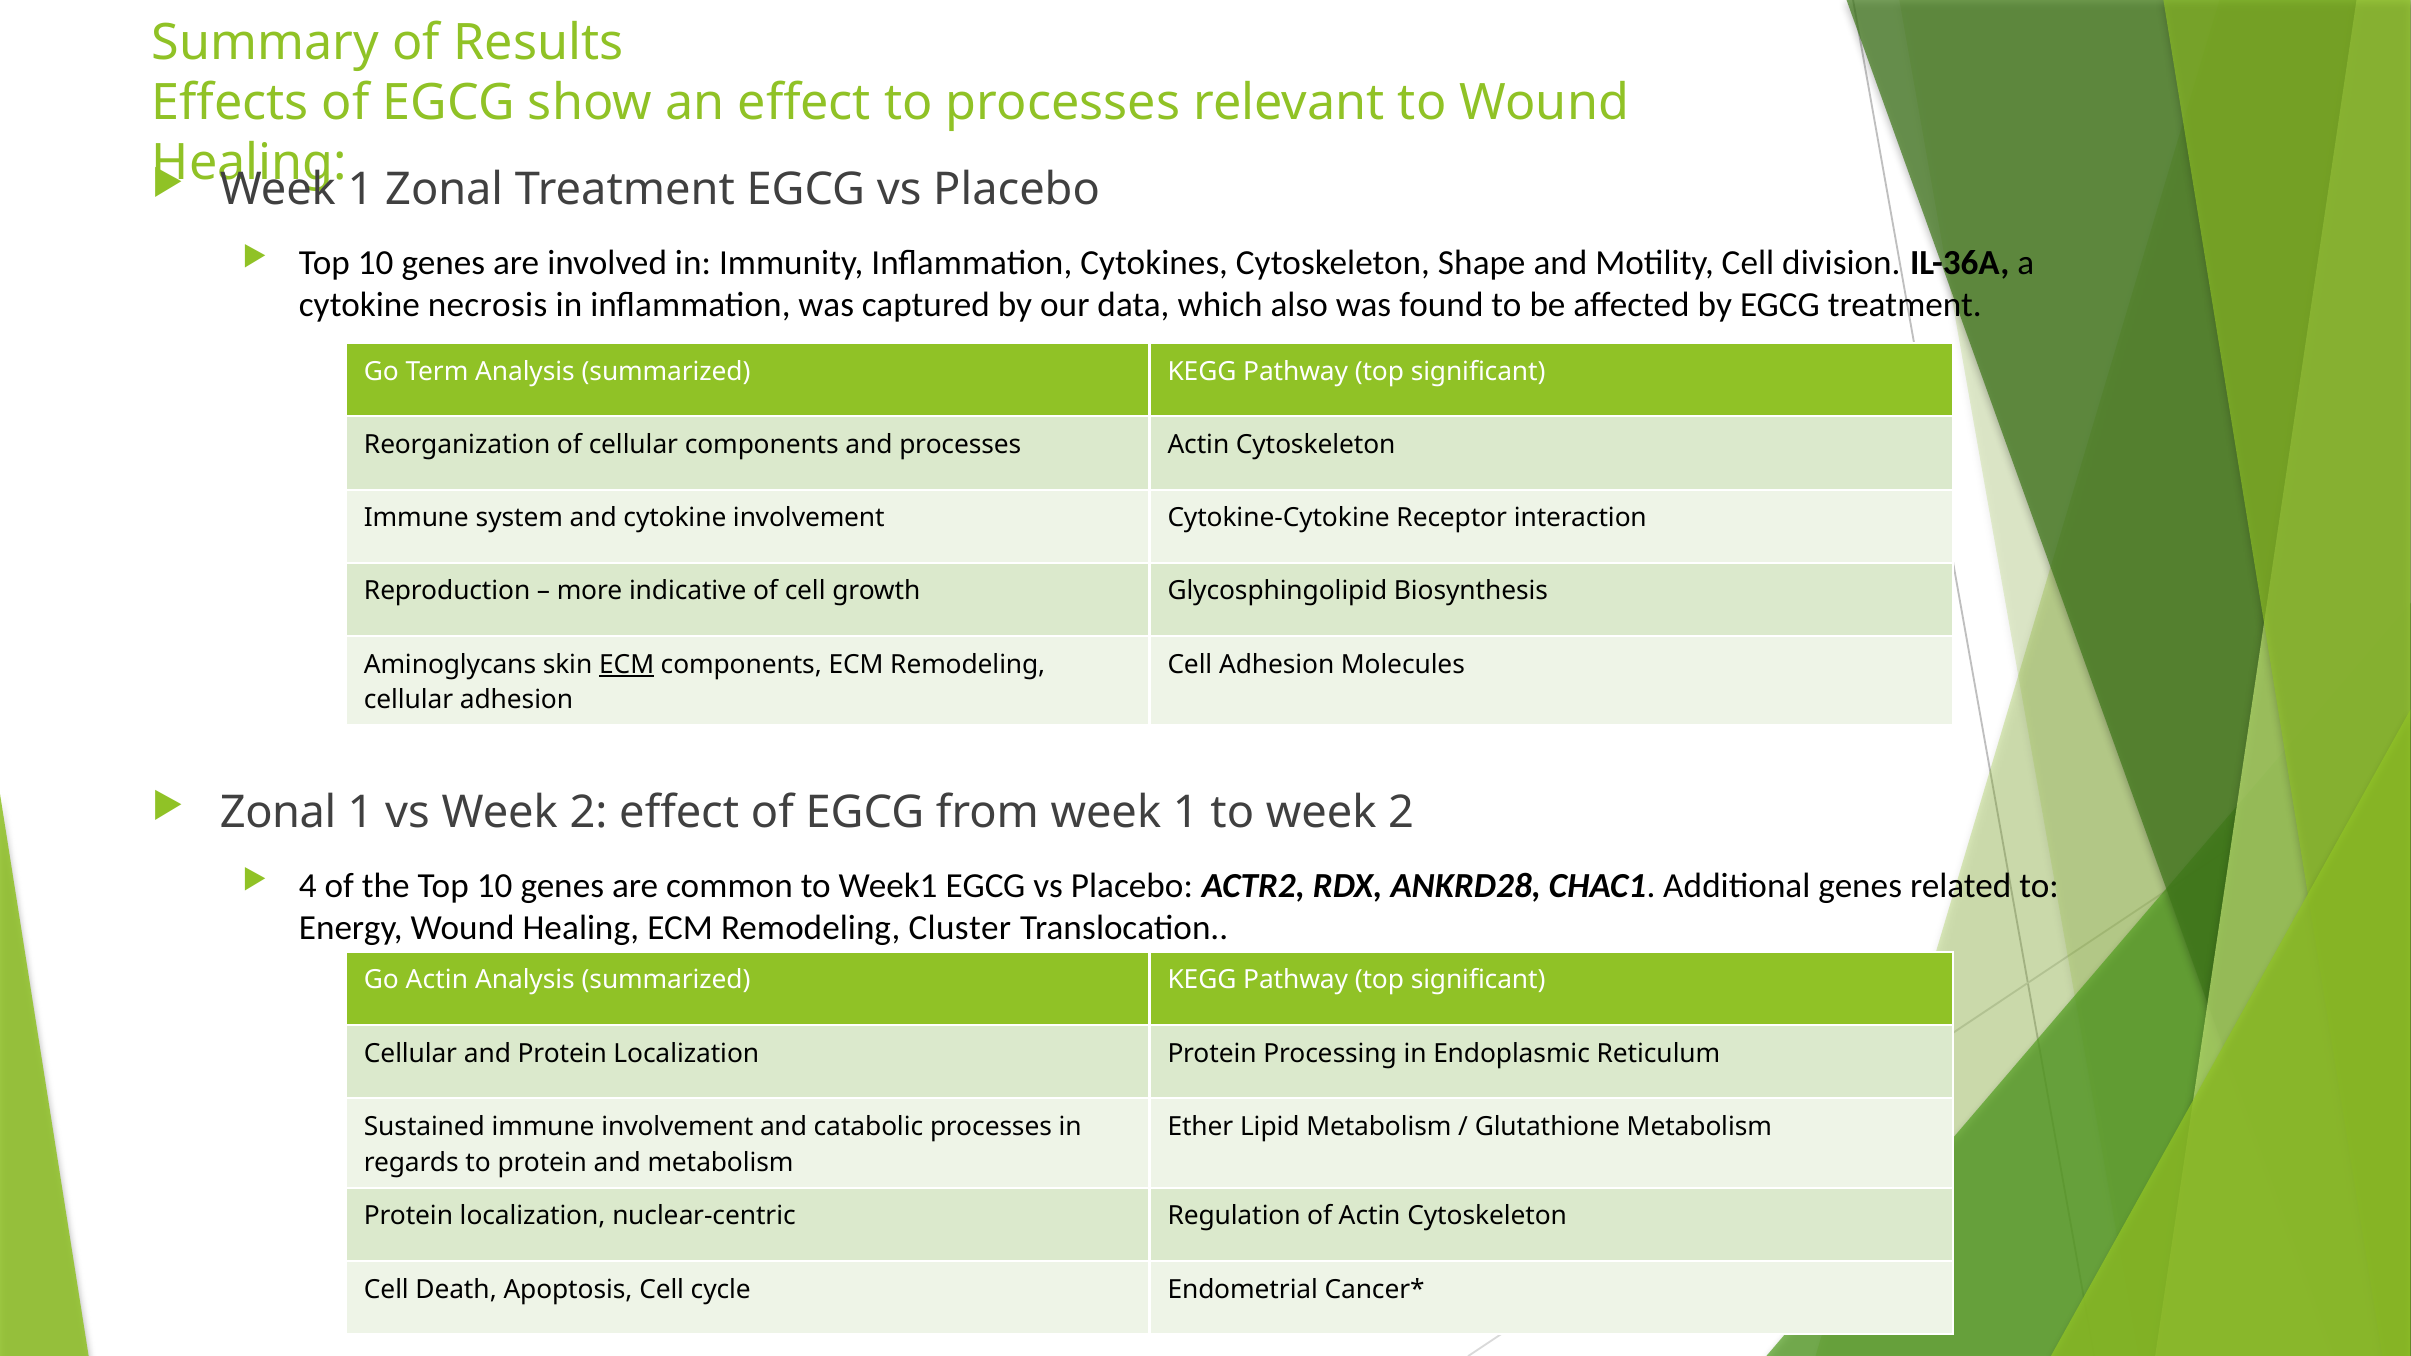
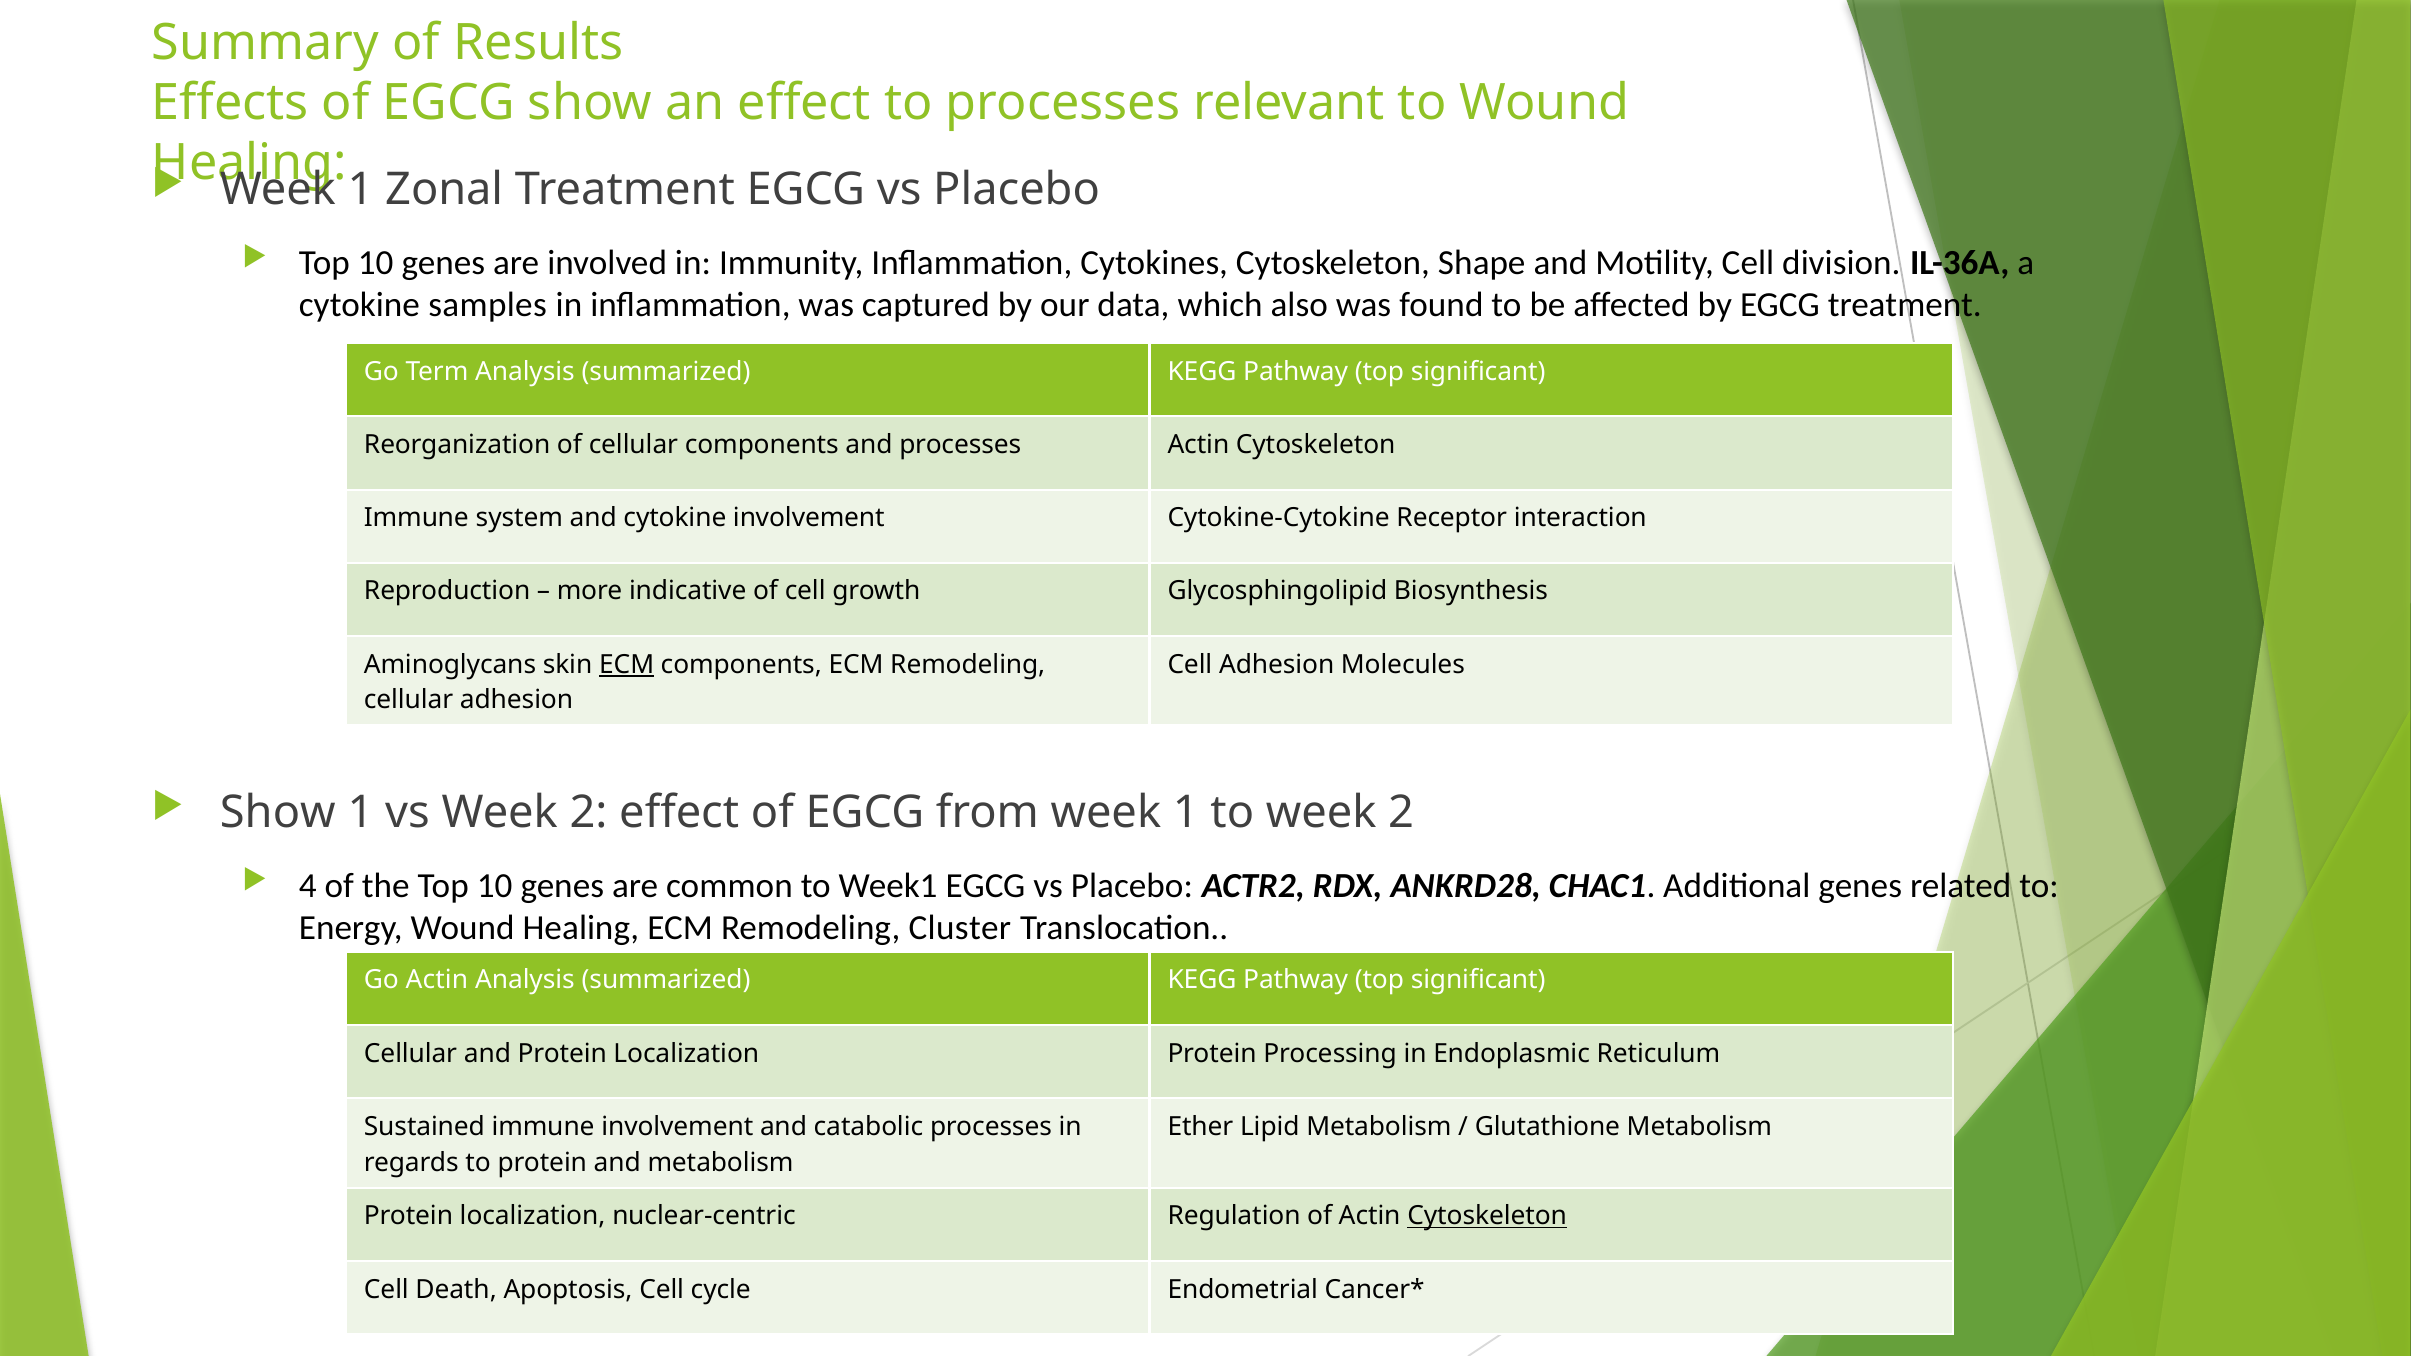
necrosis: necrosis -> samples (488, 305)
Zonal: Zonal -> Show (278, 813)
Cytoskeleton underline: none -> present (1487, 1216)
